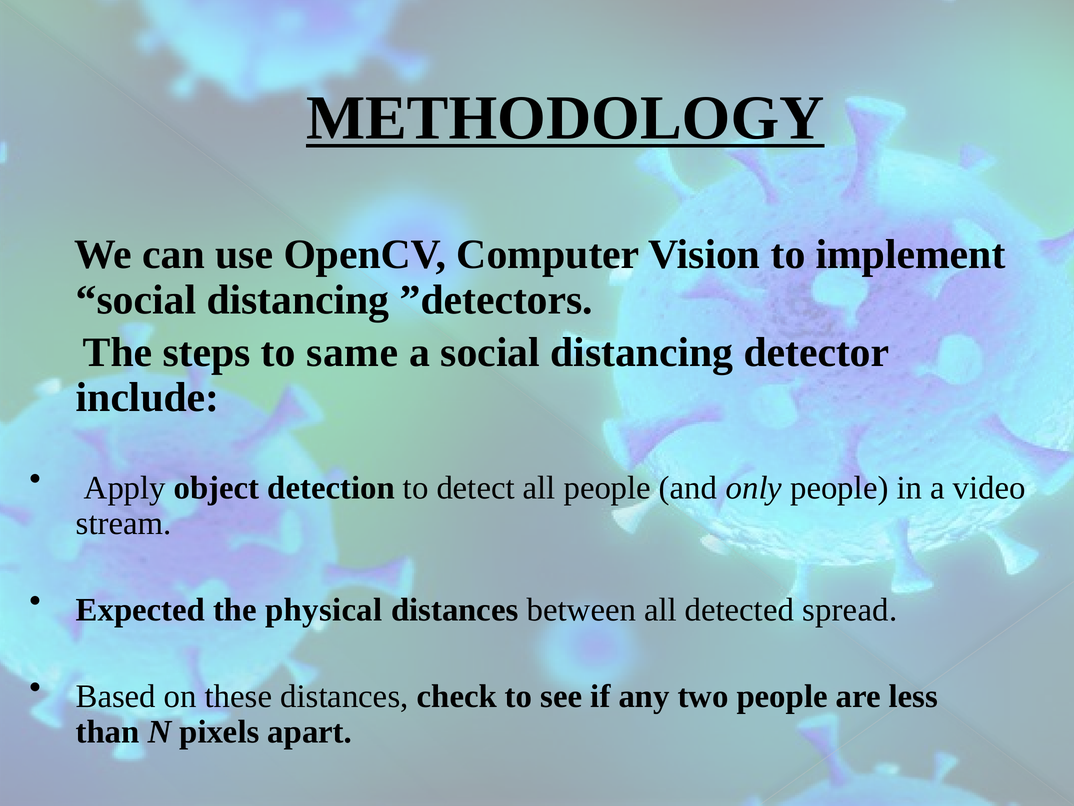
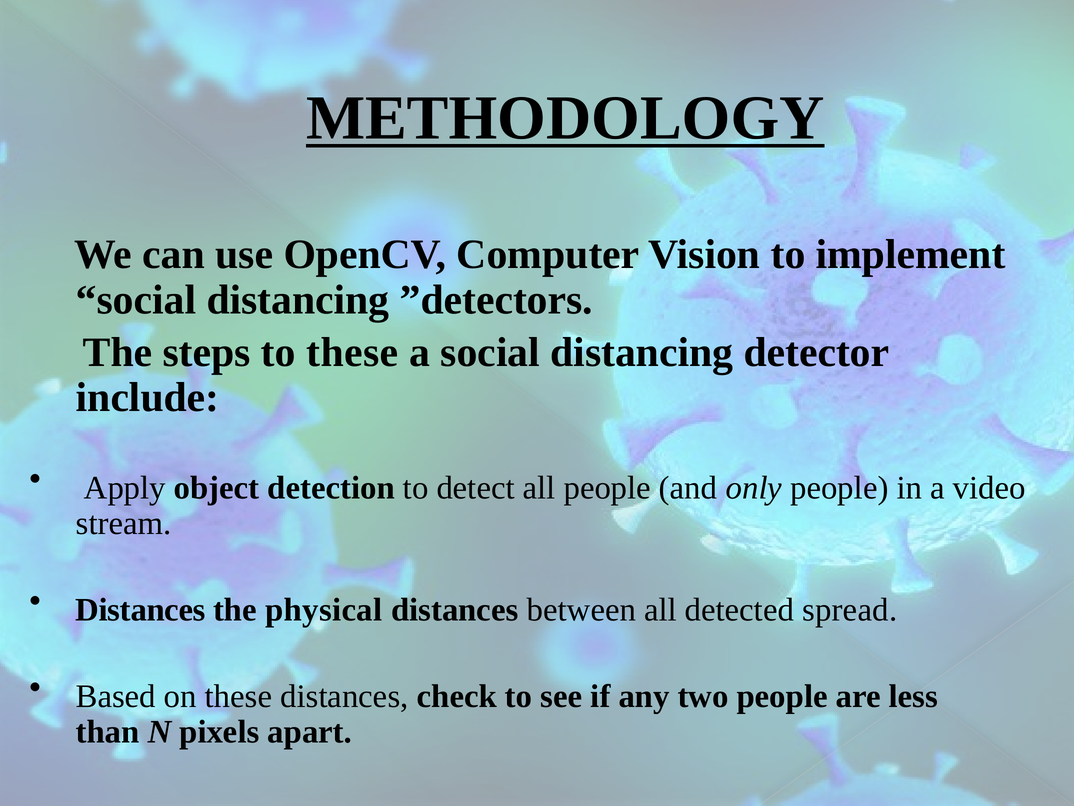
to same: same -> these (352, 352)
Expected: Expected -> Distances (141, 610)
